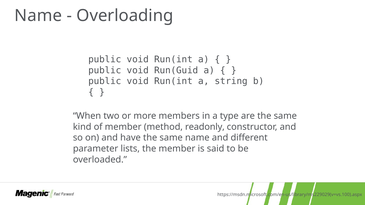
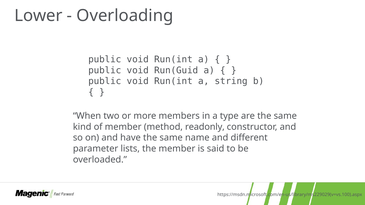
Name: Name -> Lower (38, 16)
